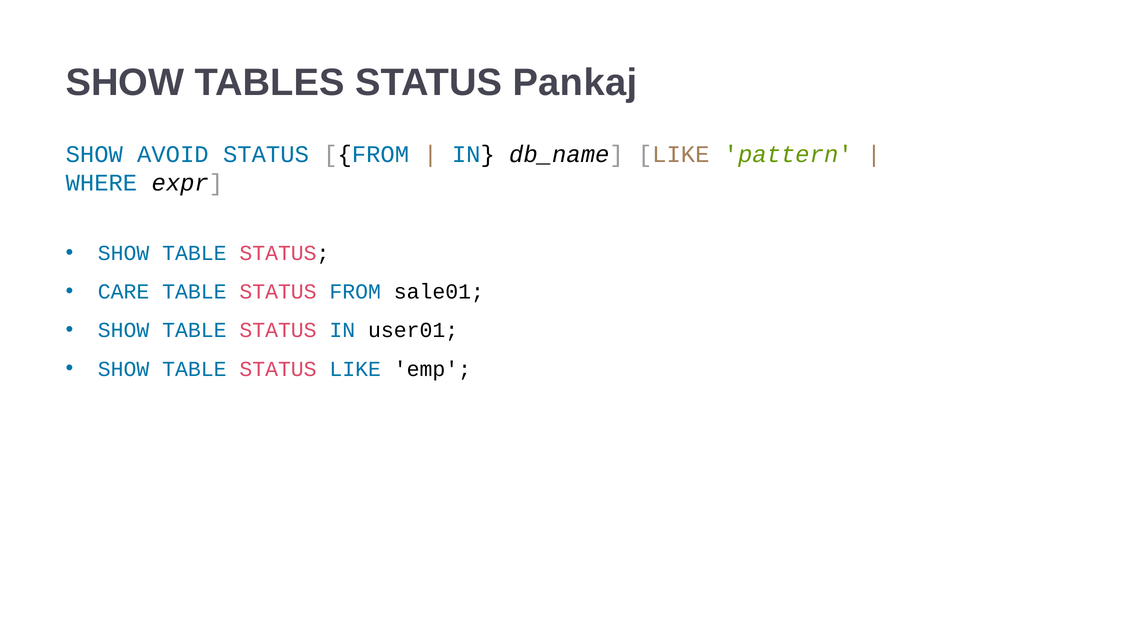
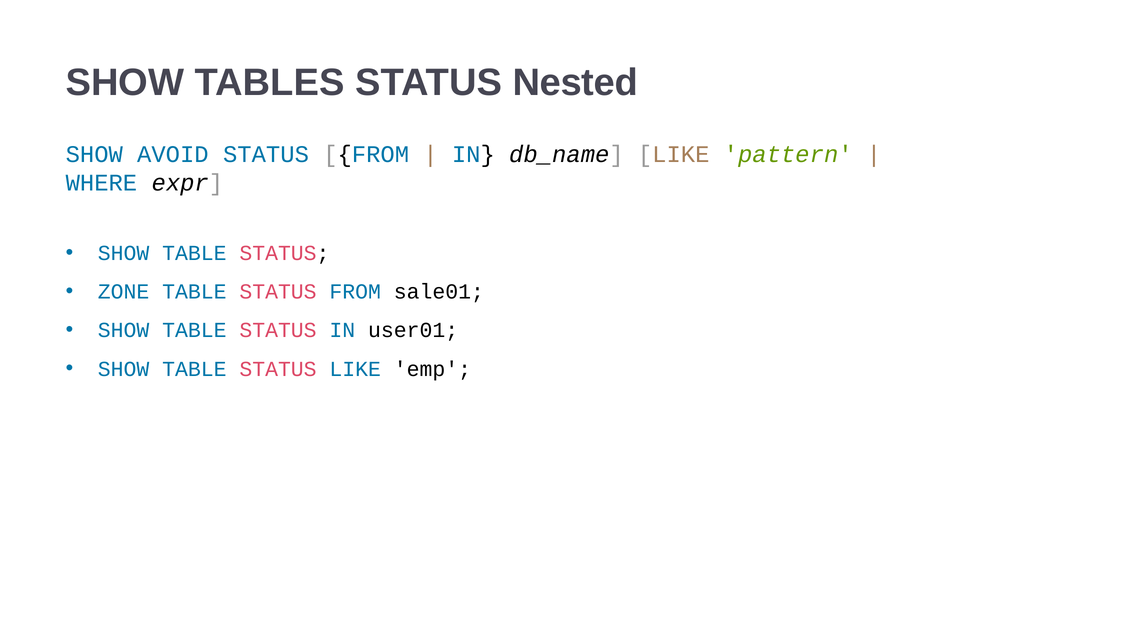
Pankaj: Pankaj -> Nested (575, 83)
CARE: CARE -> ZONE (124, 292)
